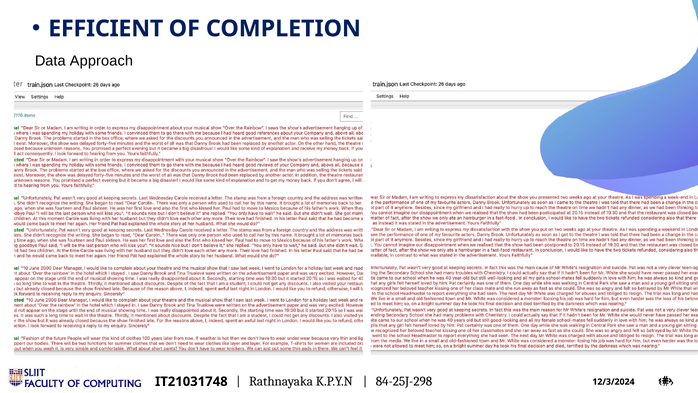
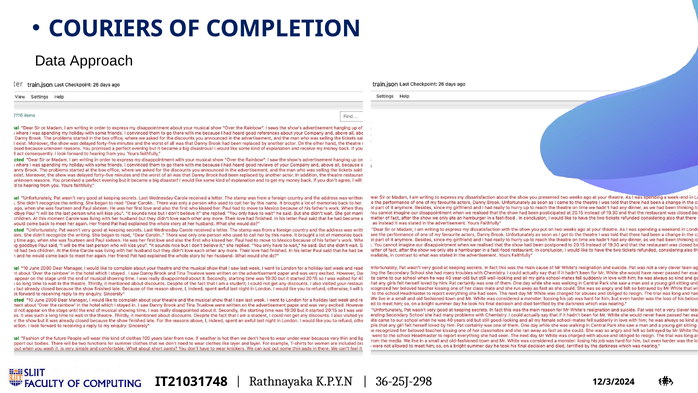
EFFICIENT: EFFICIENT -> COURIERS (106, 29)
84-25J-298: 84-25J-298 -> 36-25J-298 (404, 381)
